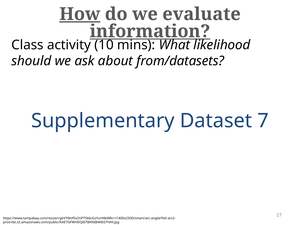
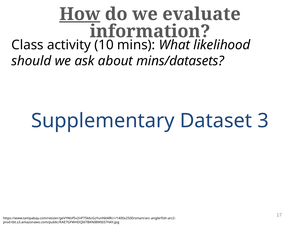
information underline: present -> none (150, 31)
from/datasets: from/datasets -> mins/datasets (180, 61)
7: 7 -> 3 (263, 121)
